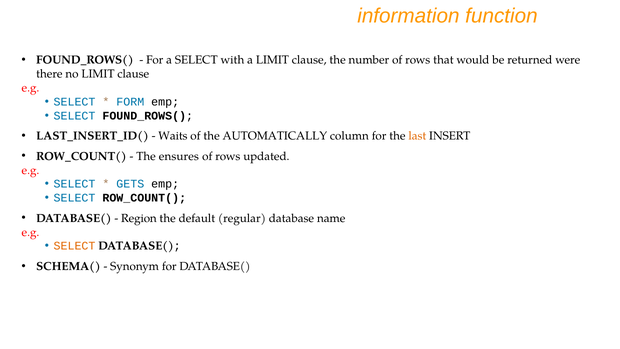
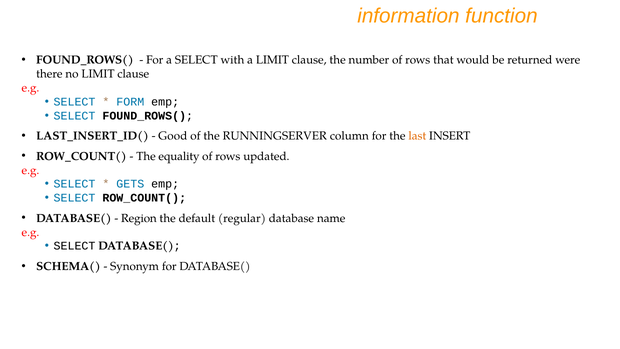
Waits: Waits -> Good (173, 136)
AUTOMATICALLY: AUTOMATICALLY -> RUNNINGSERVER (275, 136)
ensures: ensures -> equality (179, 156)
SELECT colour: orange -> black (75, 246)
